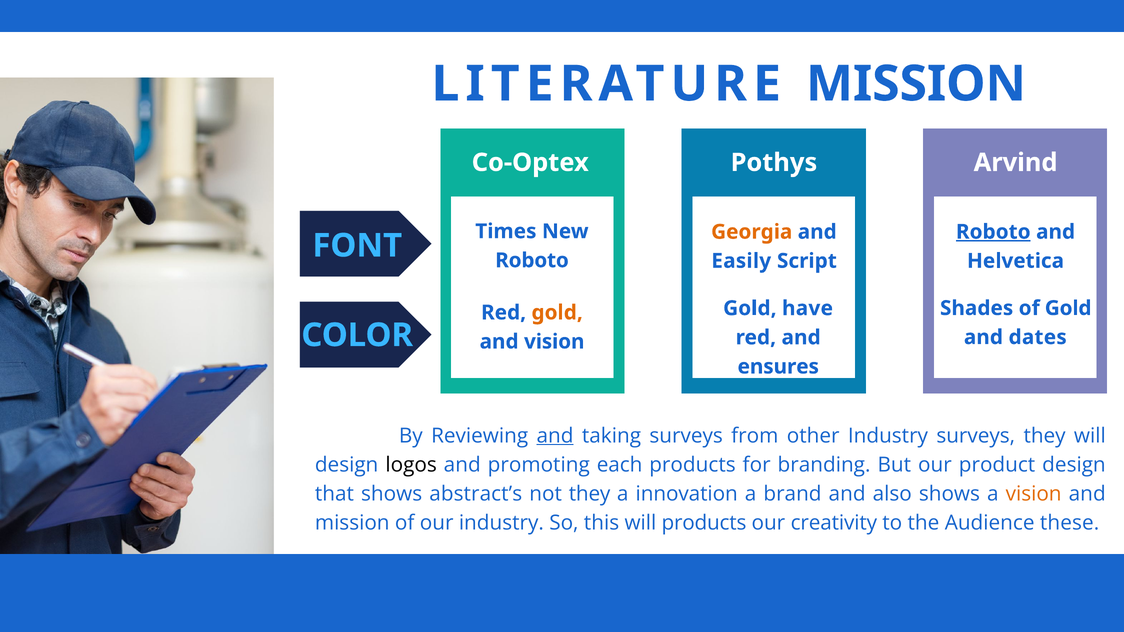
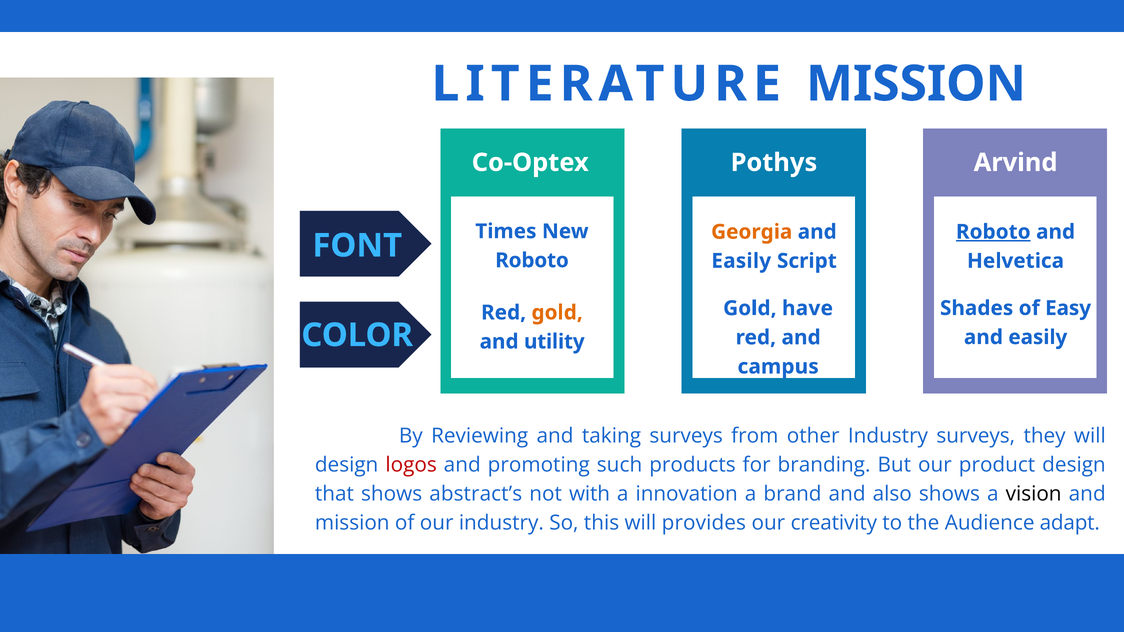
of Gold: Gold -> Easy (1068, 308)
dates: dates -> easily (1038, 337)
and vision: vision -> utility (554, 342)
ensures: ensures -> campus (778, 367)
and underline: present -> none (555, 436)
logos colour: black -> red (411, 465)
each: each -> such (620, 465)
not they: they -> with (590, 494)
vision colour: orange -> black (1034, 494)
will products: products -> provides (704, 523)
these: these -> adapt (1070, 523)
